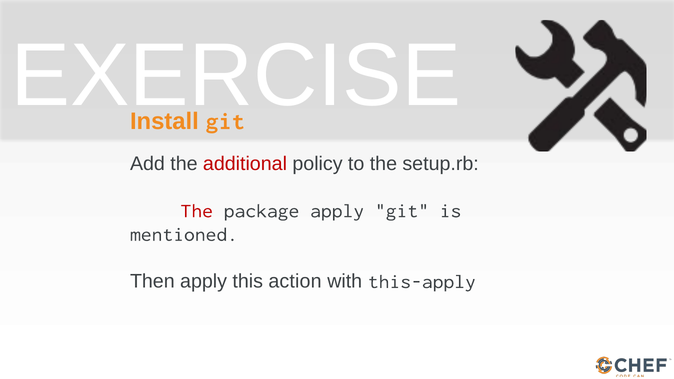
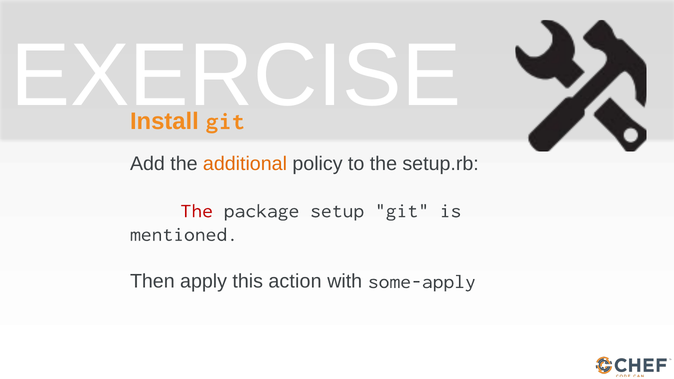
additional colour: red -> orange (245, 164)
package apply: apply -> setup (337, 211)
this-apply: this-apply -> some-apply (422, 282)
